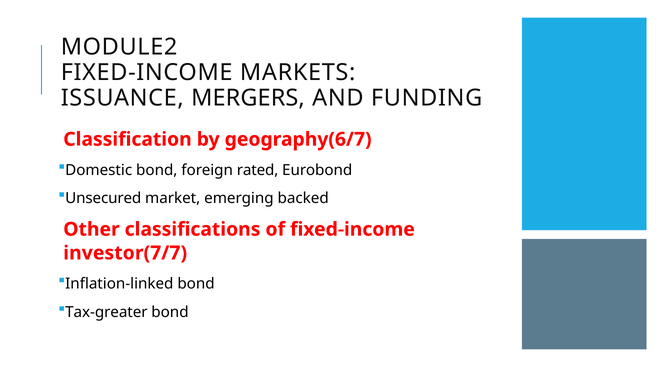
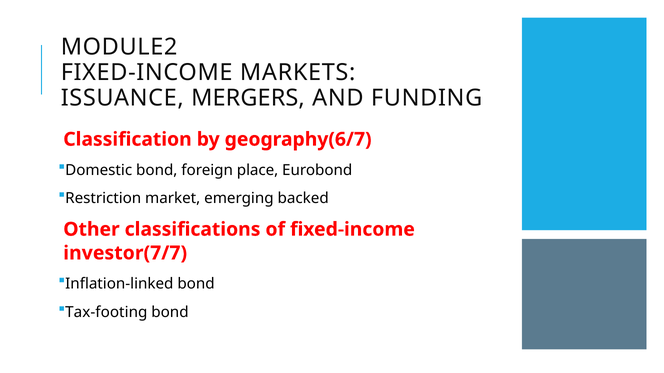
rated: rated -> place (258, 170)
Unsecured: Unsecured -> Restriction (103, 199)
Tax-greater: Tax-greater -> Tax-footing (106, 312)
